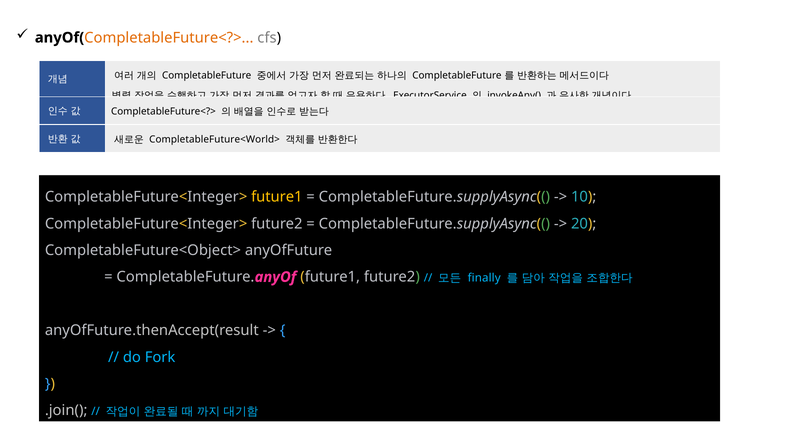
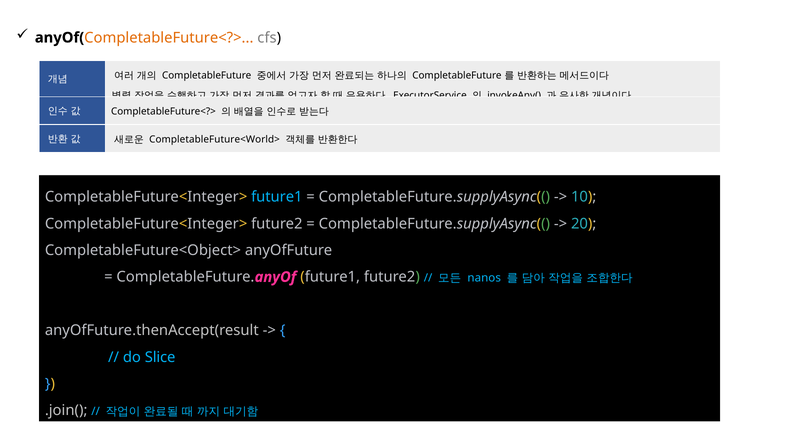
future1 colour: yellow -> light blue (277, 197)
finally: finally -> nanos (484, 278)
Fork: Fork -> Slice (160, 357)
